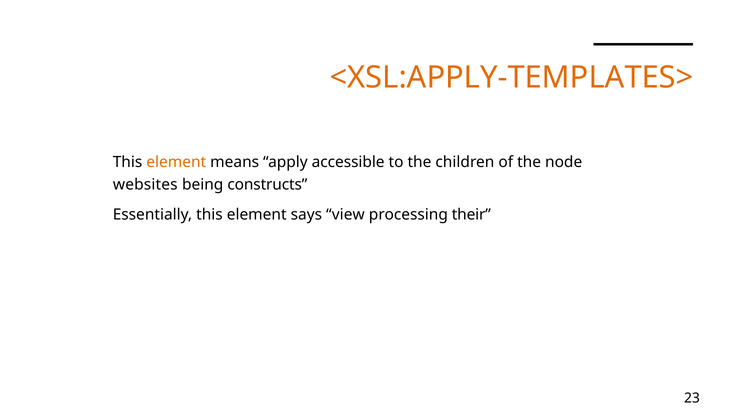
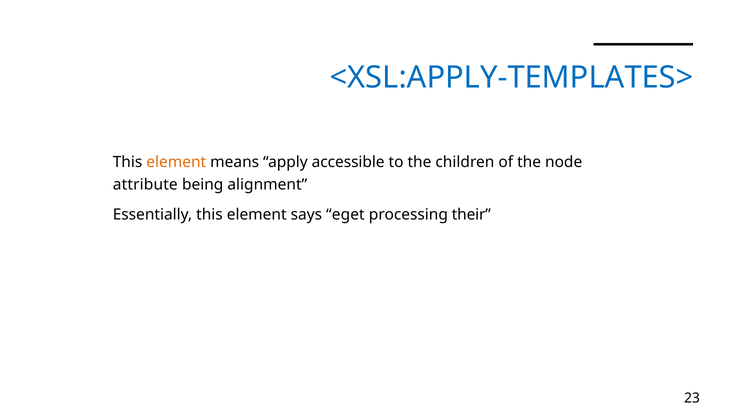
<XSL:APPLY-TEMPLATES> colour: orange -> blue (512, 78)
websites: websites -> attribute (145, 184)
constructs: constructs -> alignment (267, 184)
view: view -> eget (345, 214)
